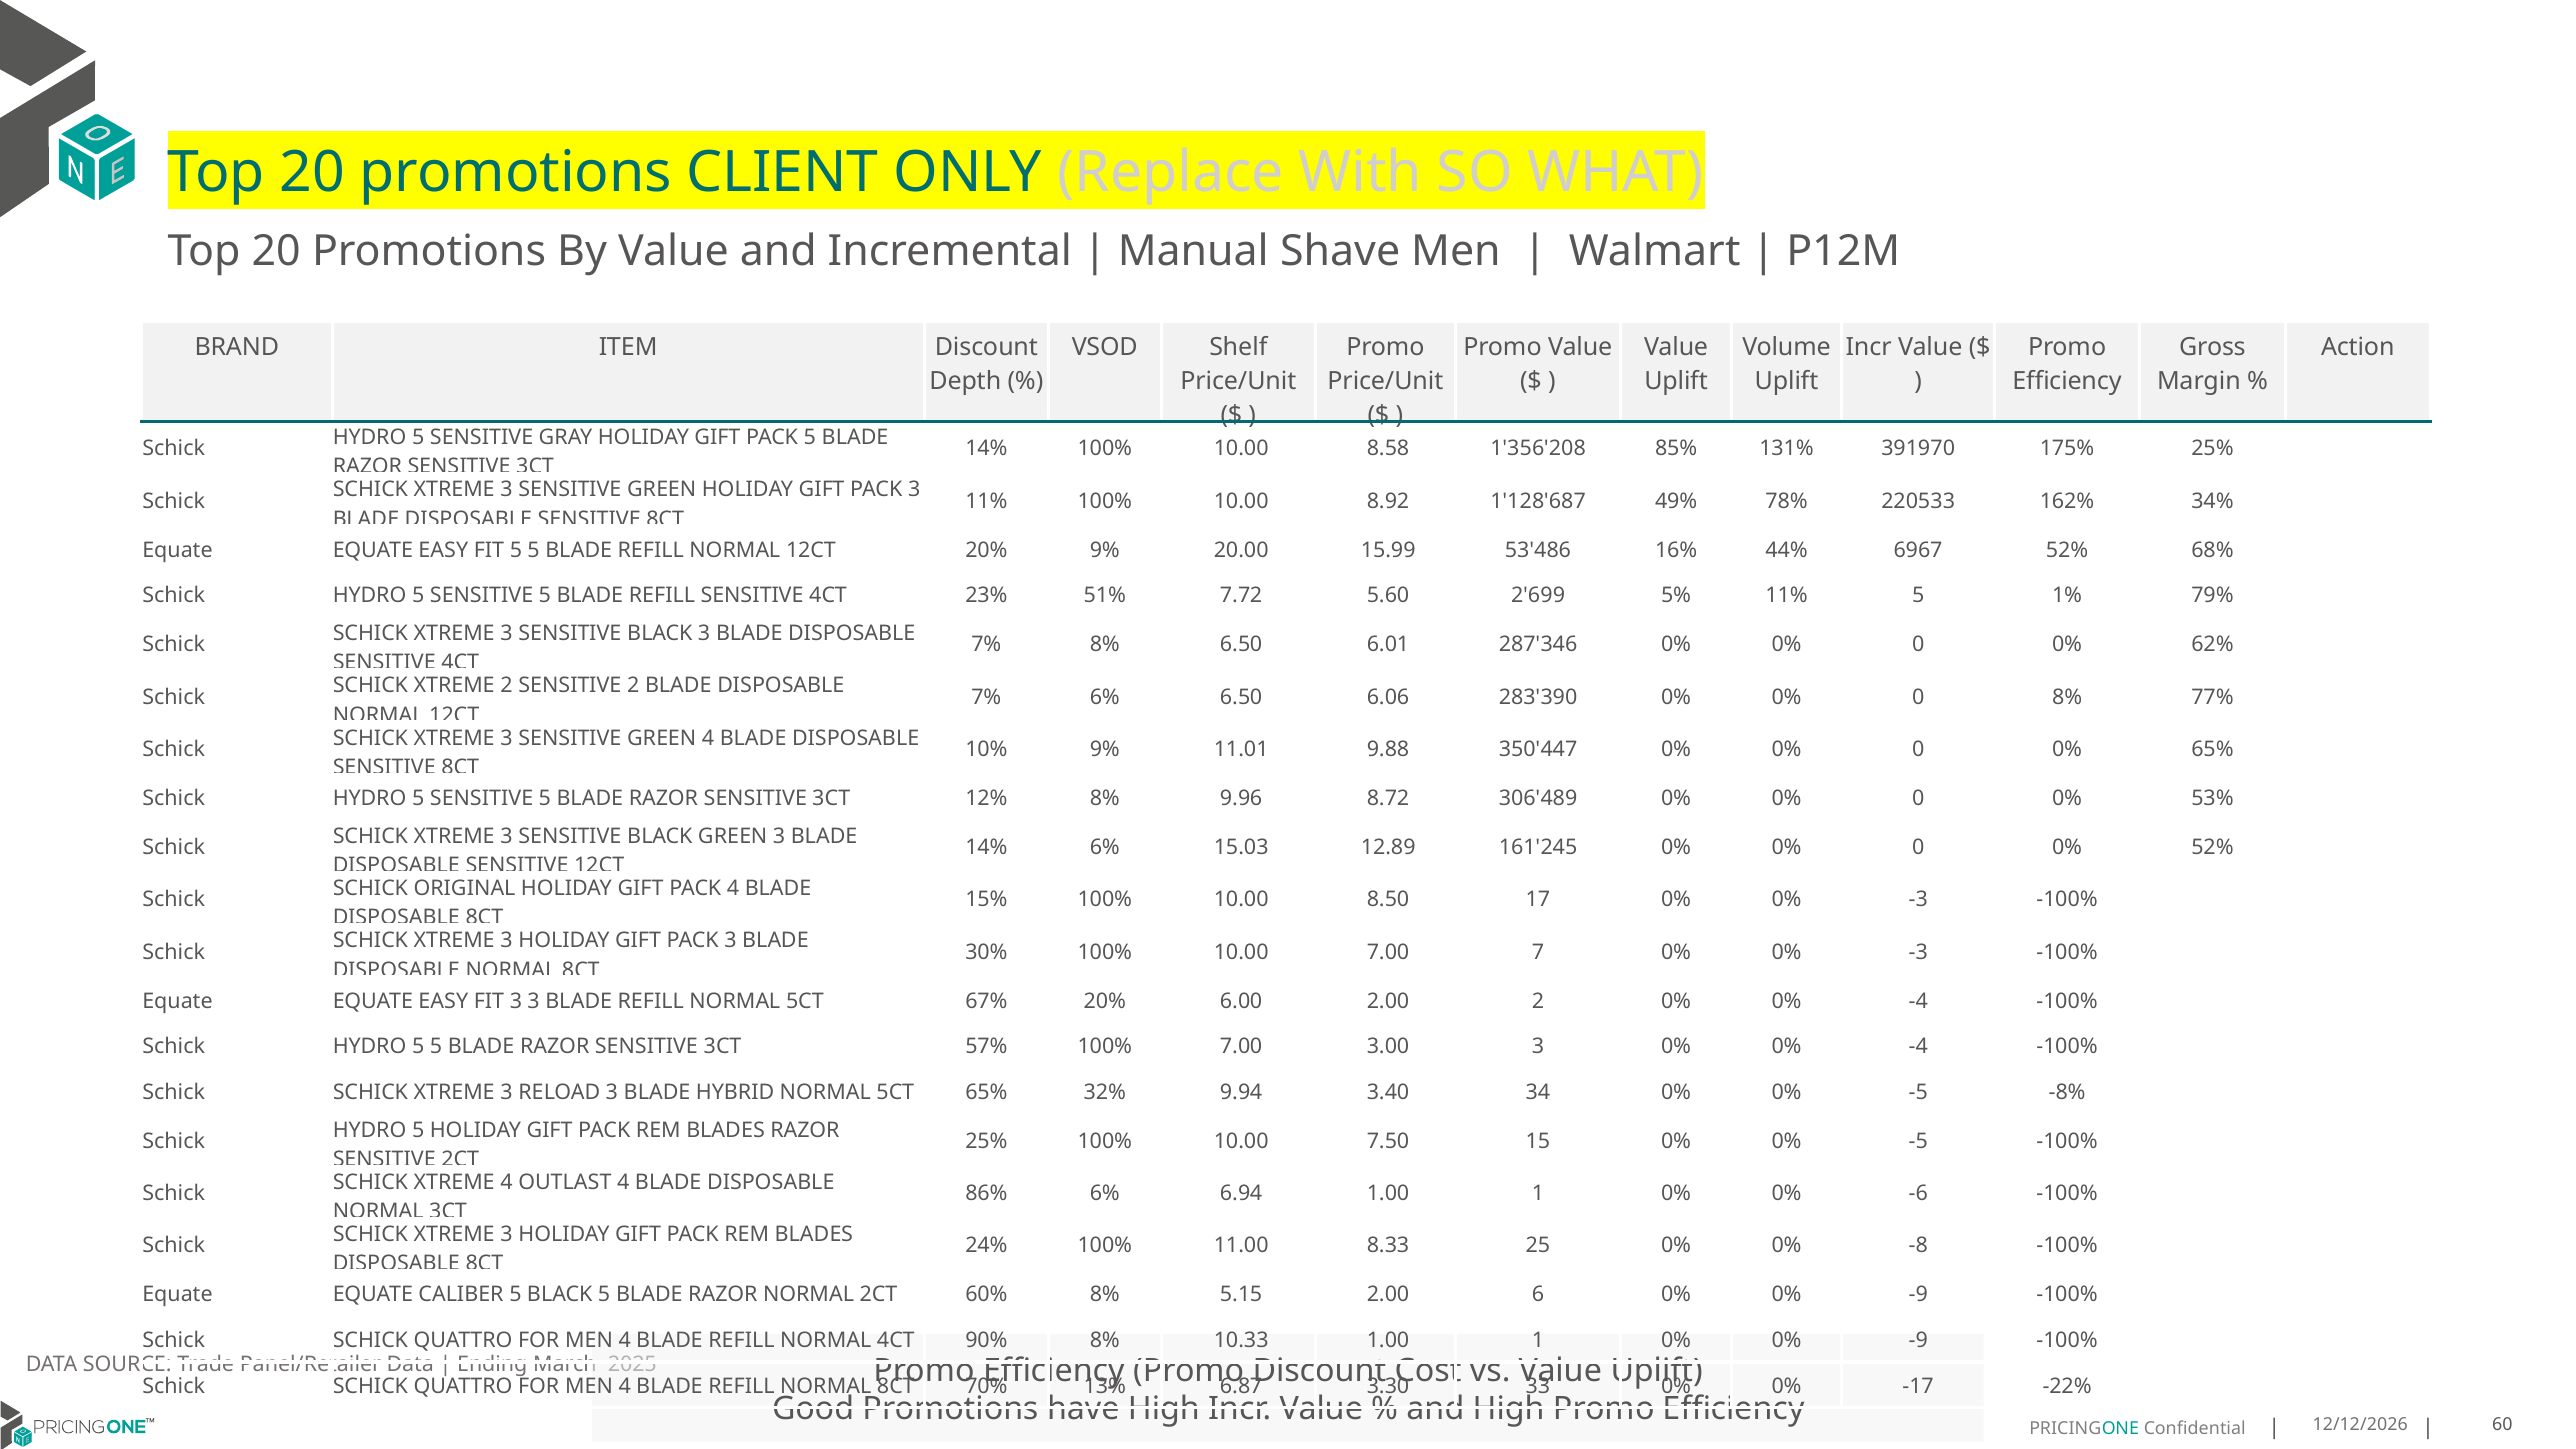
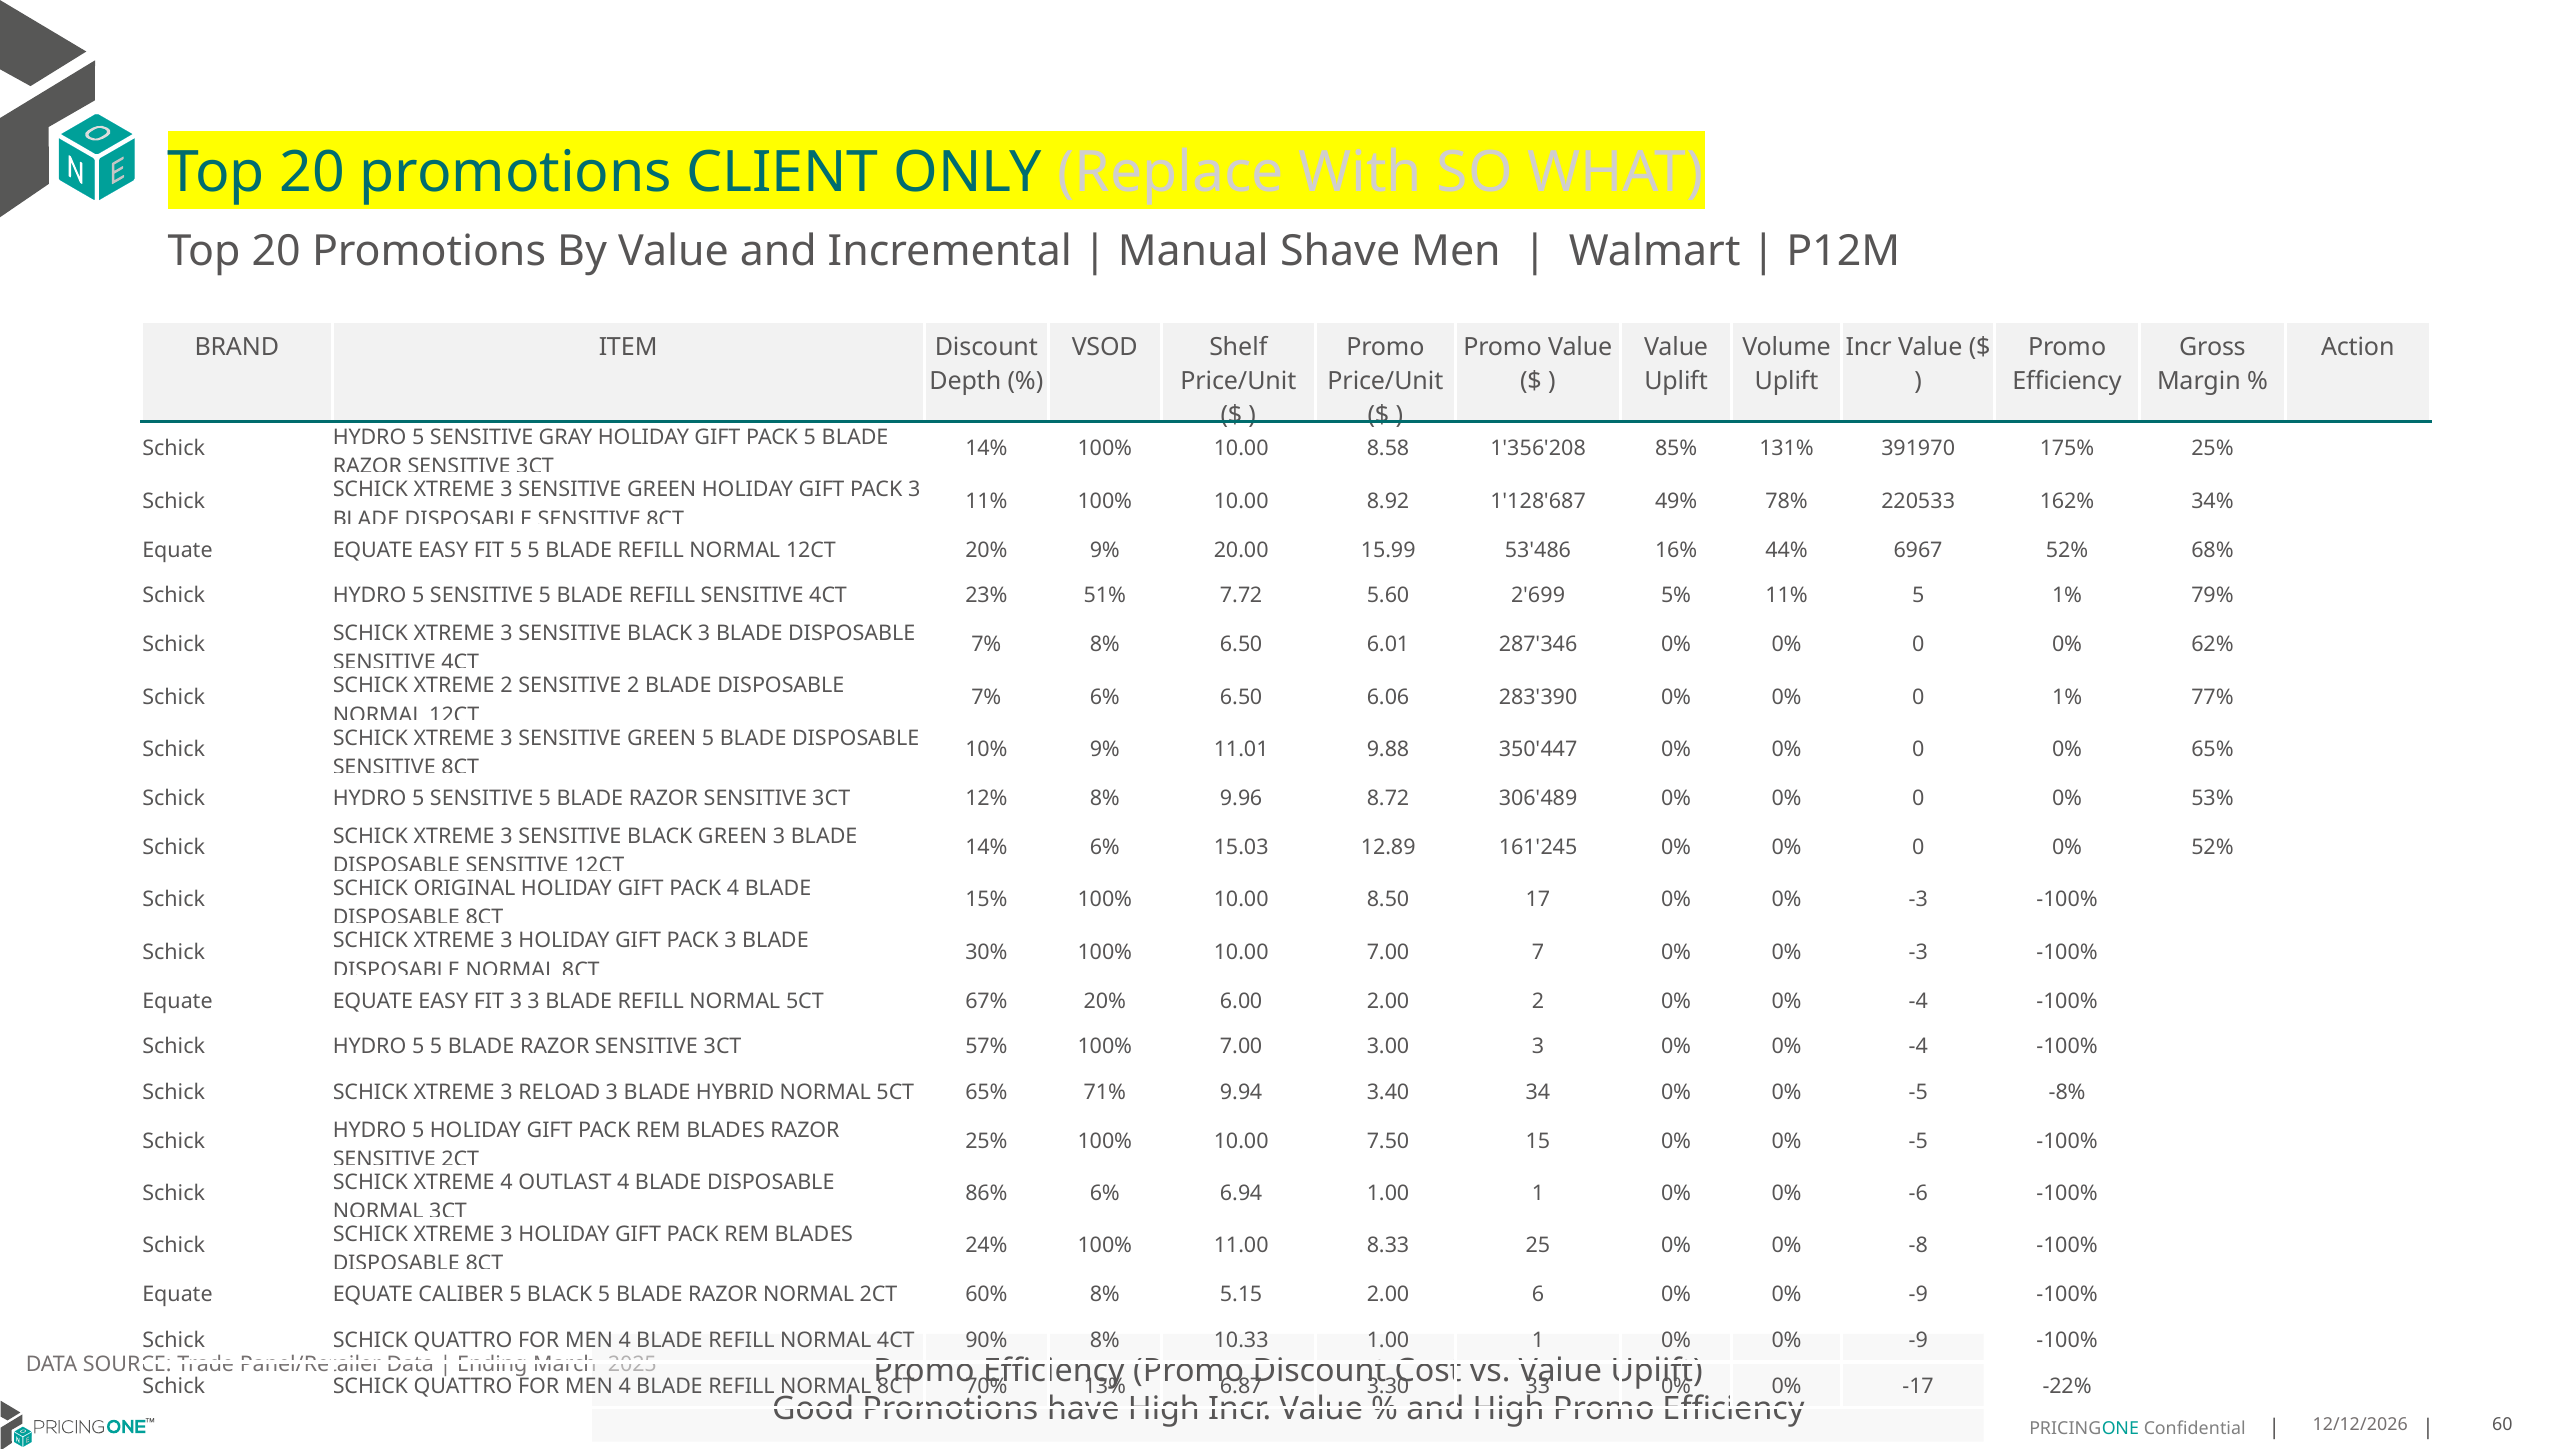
0 8%: 8% -> 1% (2067, 697)
GREEN 4: 4 -> 5 (708, 738)
32%: 32% -> 71% (1105, 1092)
